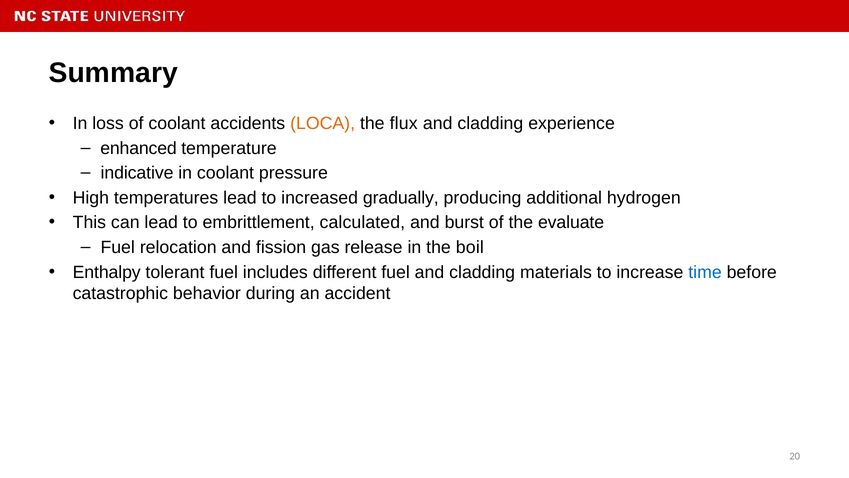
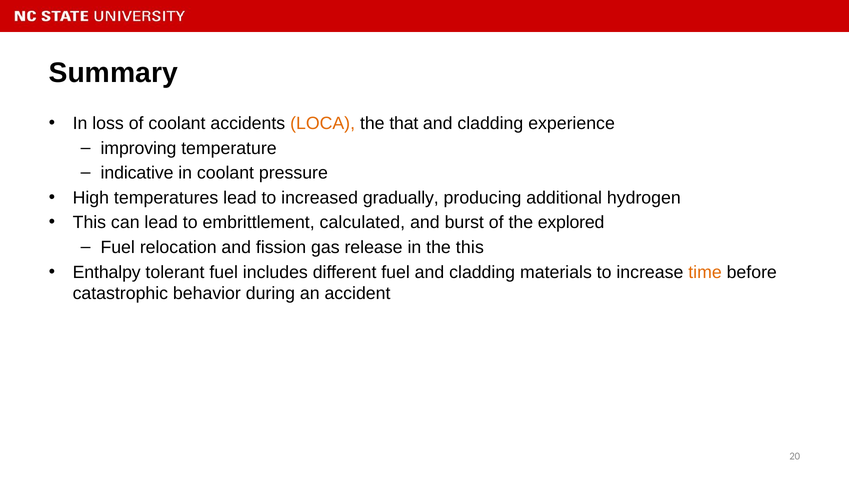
flux: flux -> that (404, 123)
enhanced: enhanced -> improving (138, 148)
evaluate: evaluate -> explored (571, 222)
the boil: boil -> this (470, 247)
time colour: blue -> orange (705, 272)
